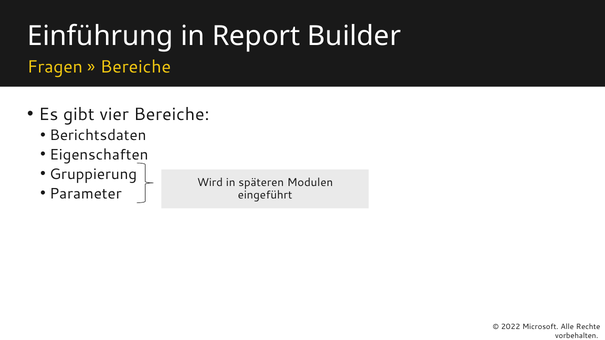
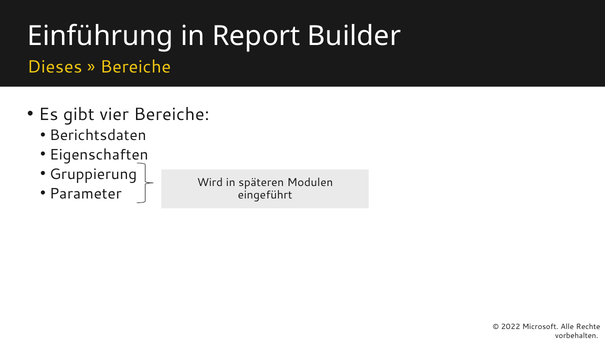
Fragen: Fragen -> Dieses (55, 67)
